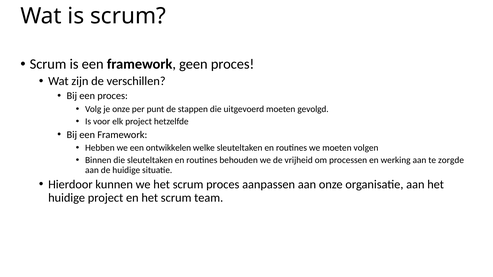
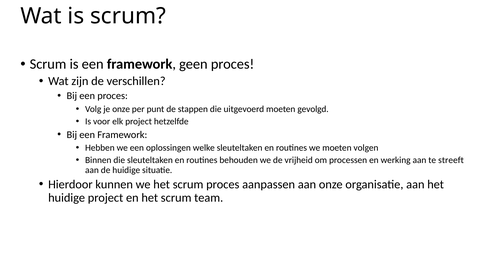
ontwikkelen: ontwikkelen -> oplossingen (168, 148)
zorgde: zorgde -> streeft (451, 160)
